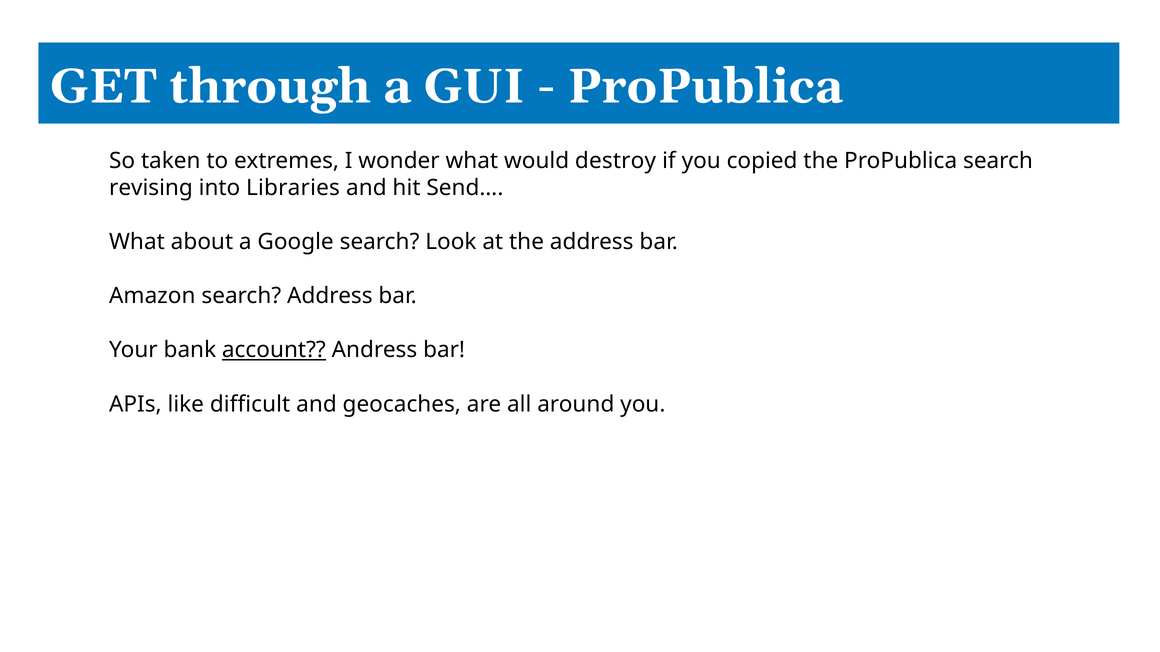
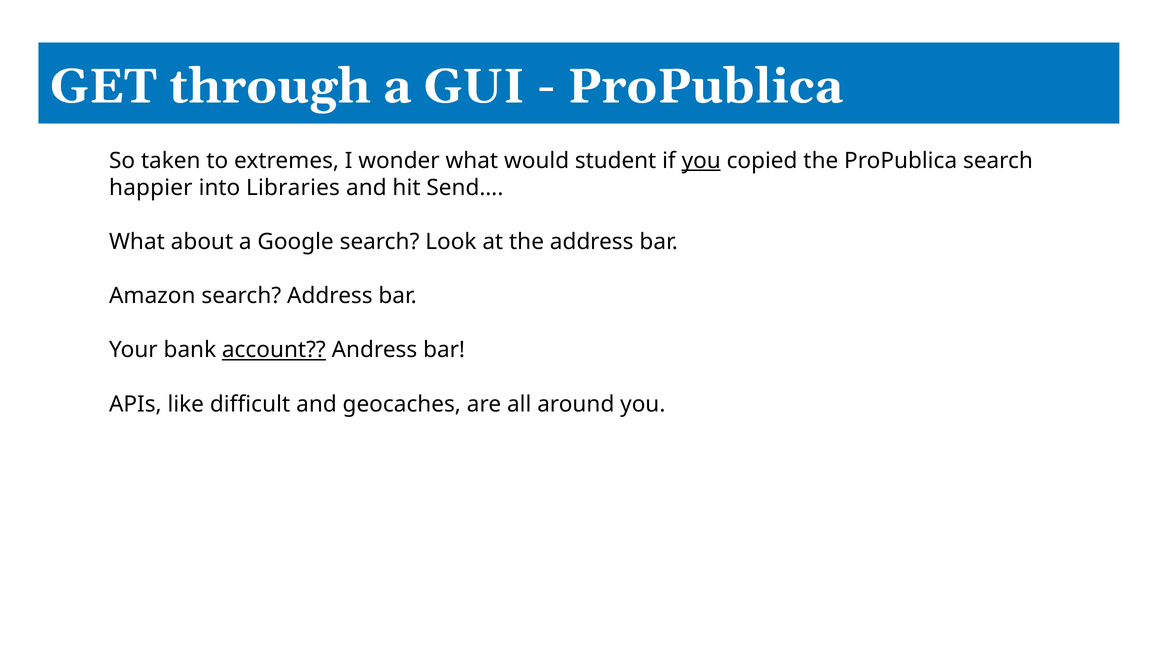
destroy: destroy -> student (616, 161)
you underline: none -> present (701, 161)
revising: revising -> happier (151, 188)
